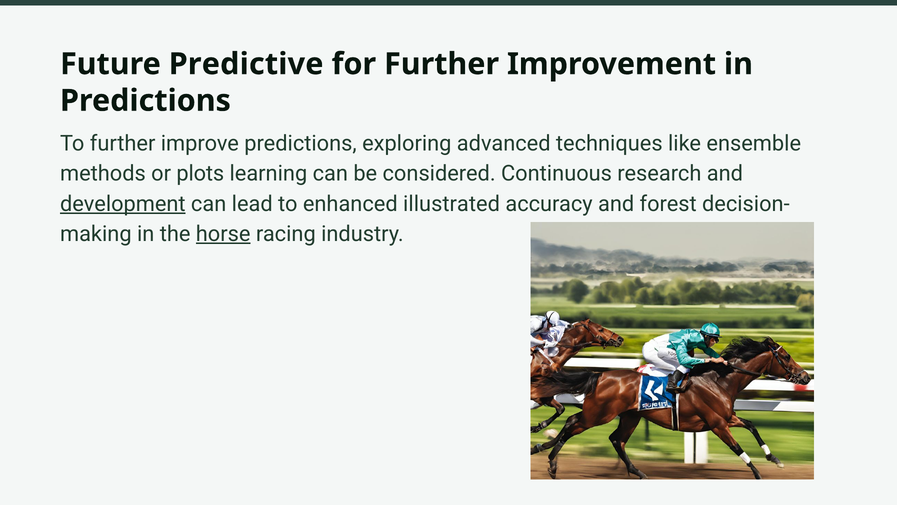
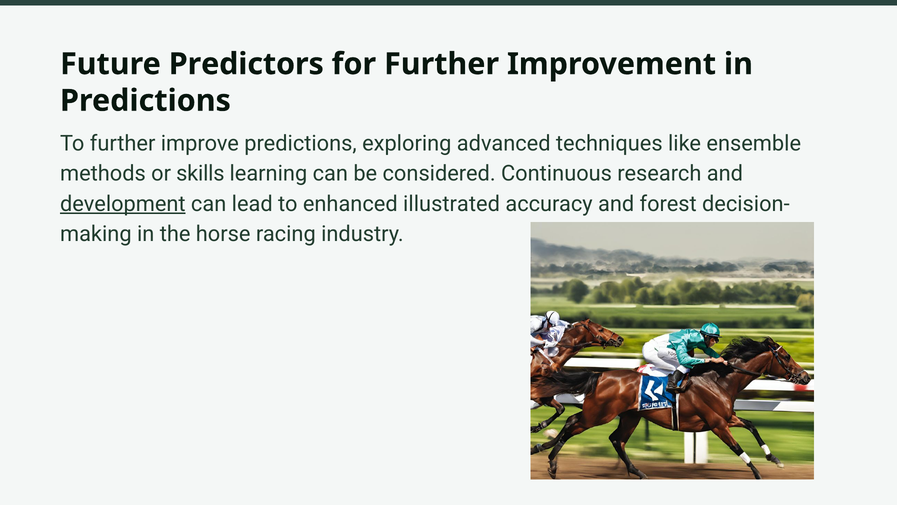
Predictive: Predictive -> Predictors (246, 64)
plots: plots -> skills (200, 174)
horse underline: present -> none (223, 234)
